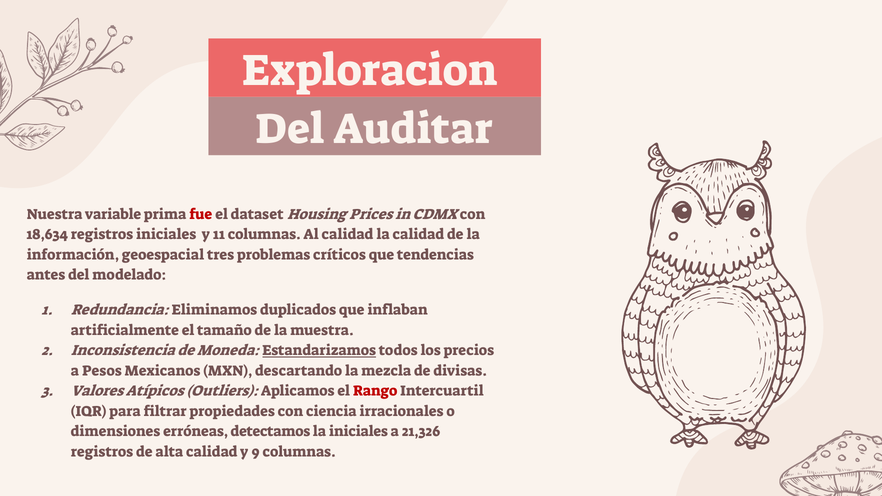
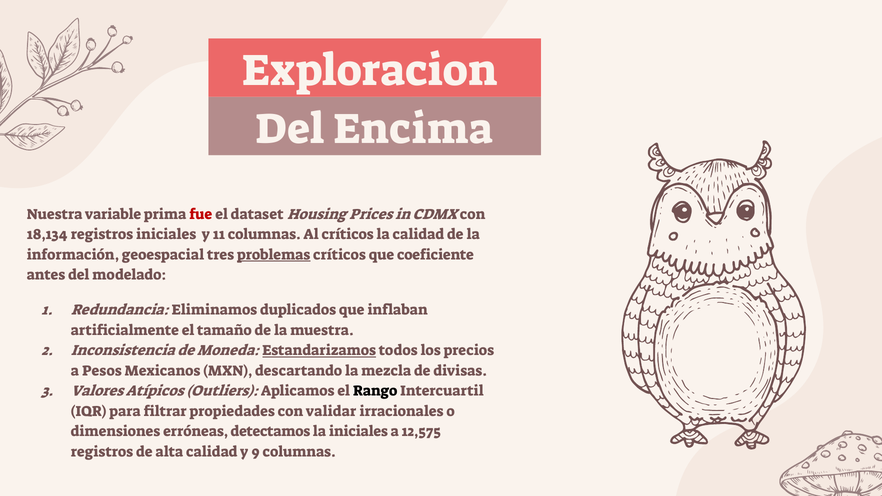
Auditar: Auditar -> Encima (413, 129)
18,634: 18,634 -> 18,134 (47, 235)
Al calidad: calidad -> críticos (348, 235)
problemas underline: none -> present (274, 255)
tendencias: tendencias -> coeficiente (436, 255)
Rango colour: red -> black (375, 391)
ciencia: ciencia -> validar (331, 411)
21,326: 21,326 -> 12,575 (421, 432)
